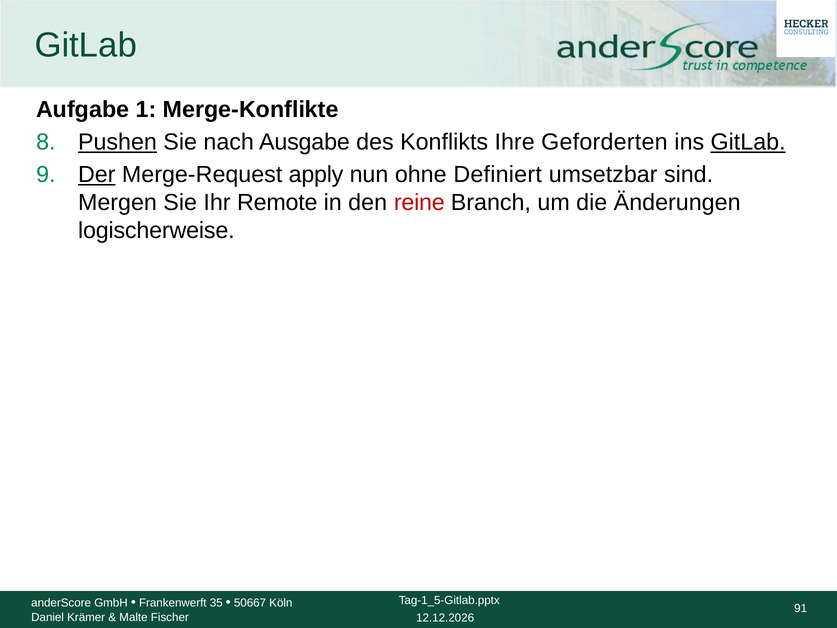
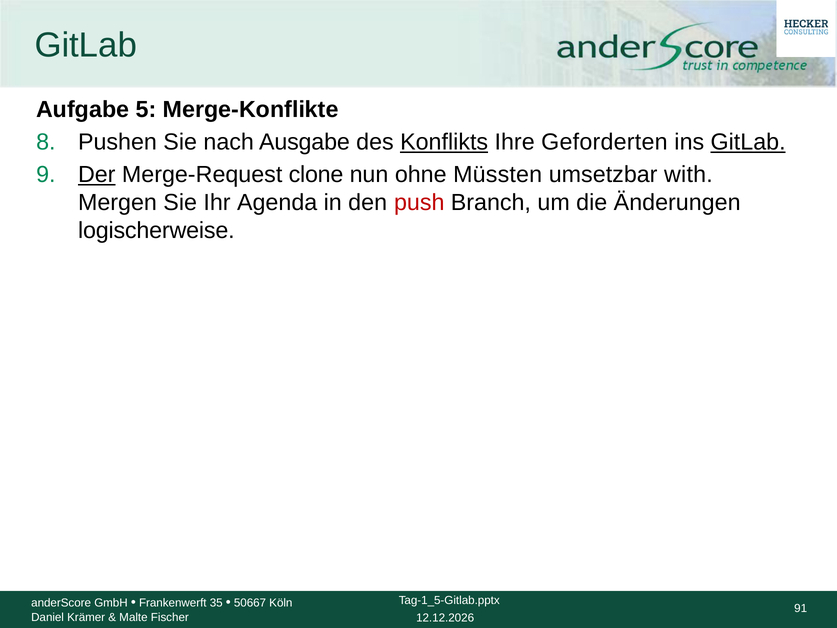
1: 1 -> 5 (146, 110)
Pushen underline: present -> none (117, 142)
Konflikts underline: none -> present (444, 142)
apply: apply -> clone (316, 175)
Definiert: Definiert -> Müssten (498, 175)
sind: sind -> with (688, 175)
Remote: Remote -> Agenda (277, 203)
reine: reine -> push (419, 203)
